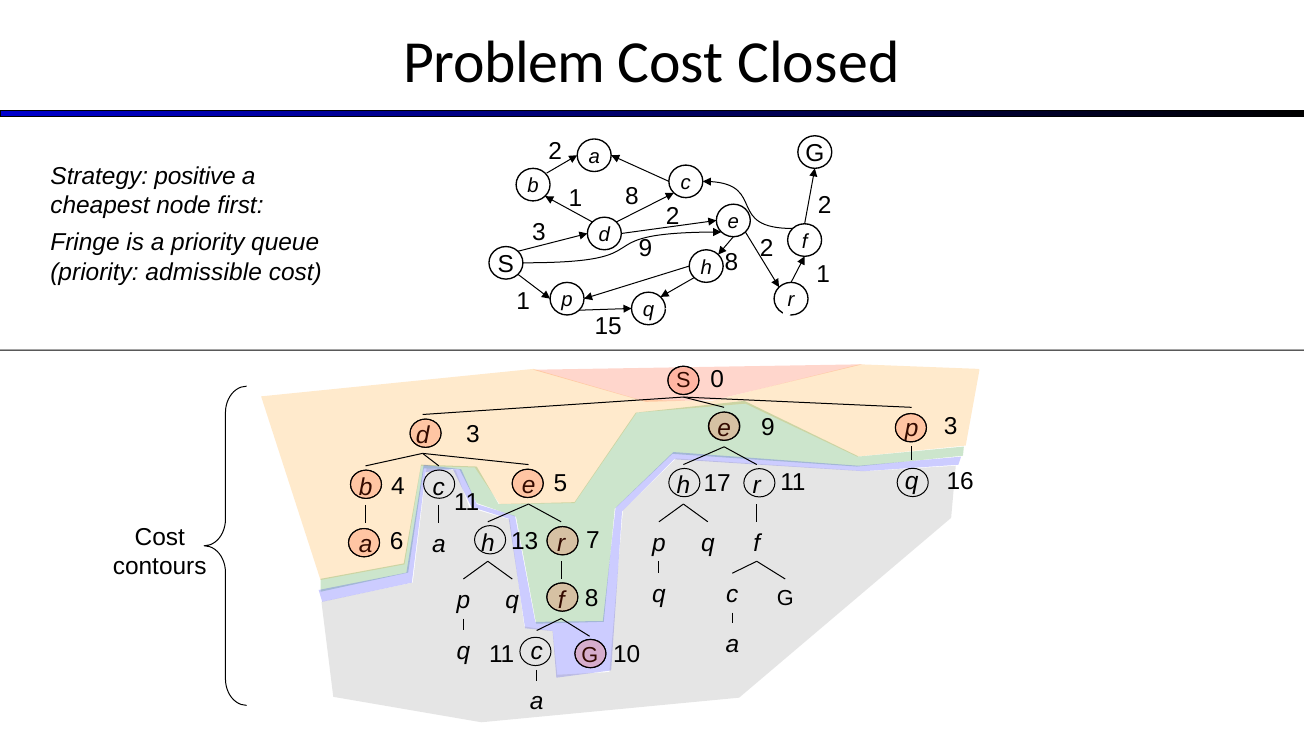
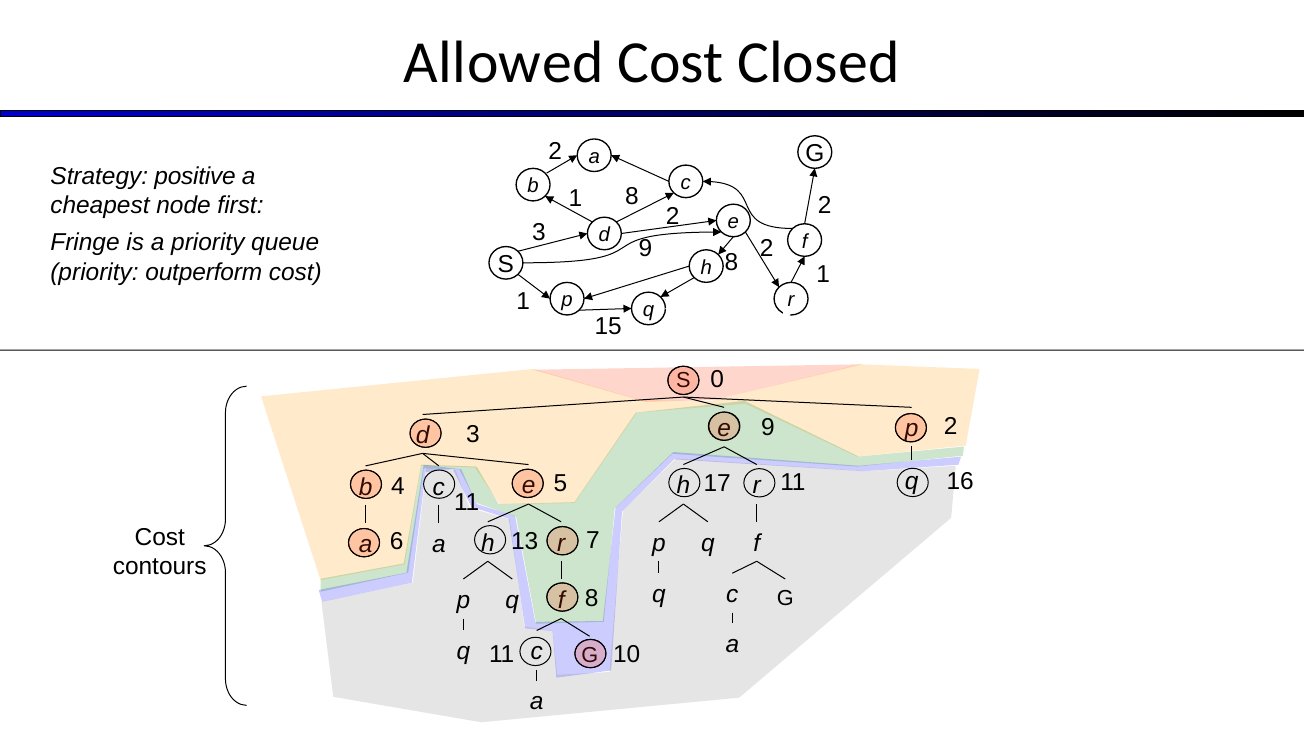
Problem: Problem -> Allowed (504, 63)
admissible: admissible -> outperform (204, 272)
9 3: 3 -> 2 (951, 427)
